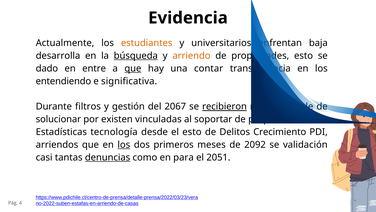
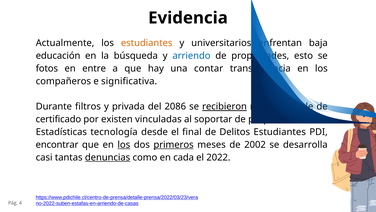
desarrolla: desarrolla -> educación (58, 56)
búsqueda underline: present -> none (136, 56)
arriendo colour: orange -> blue (191, 56)
dado: dado -> fotos (47, 68)
que underline: present -> none (133, 68)
entendiendo: entendiendo -> compañeros (63, 81)
gestión: gestión -> privada (128, 106)
2067: 2067 -> 2086 (175, 106)
solucionar: solucionar -> certificado (58, 119)
el esto: esto -> final (192, 132)
Delitos Crecimiento: Crecimiento -> Estudiantes (280, 132)
arriendos: arriendos -> encontrar (57, 144)
primeros underline: none -> present (174, 144)
2092: 2092 -> 2002 (255, 144)
validación: validación -> desarrolla (305, 144)
para: para -> cada (184, 157)
2051: 2051 -> 2022 (218, 157)
